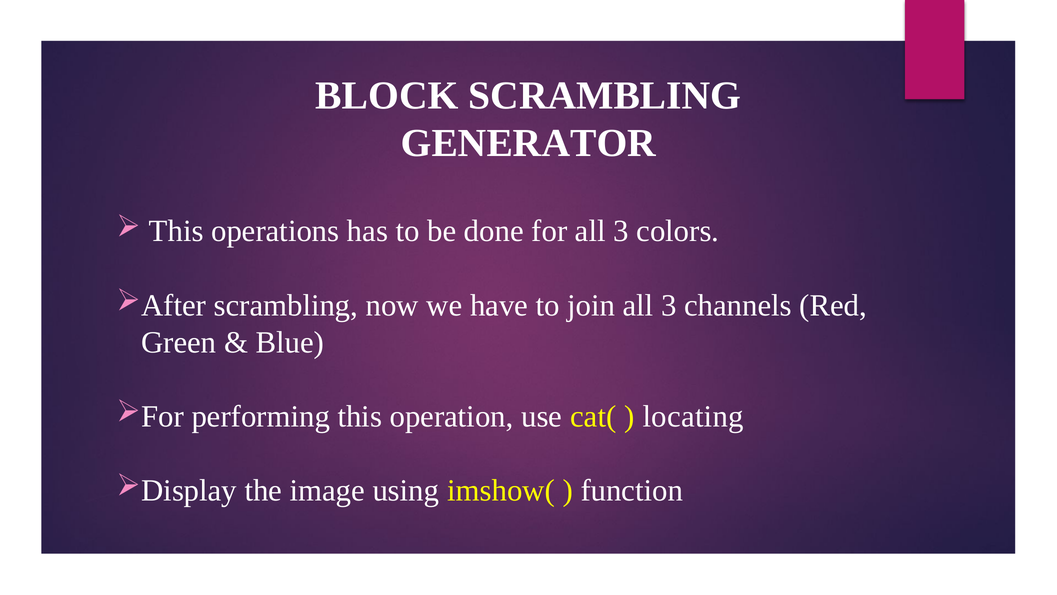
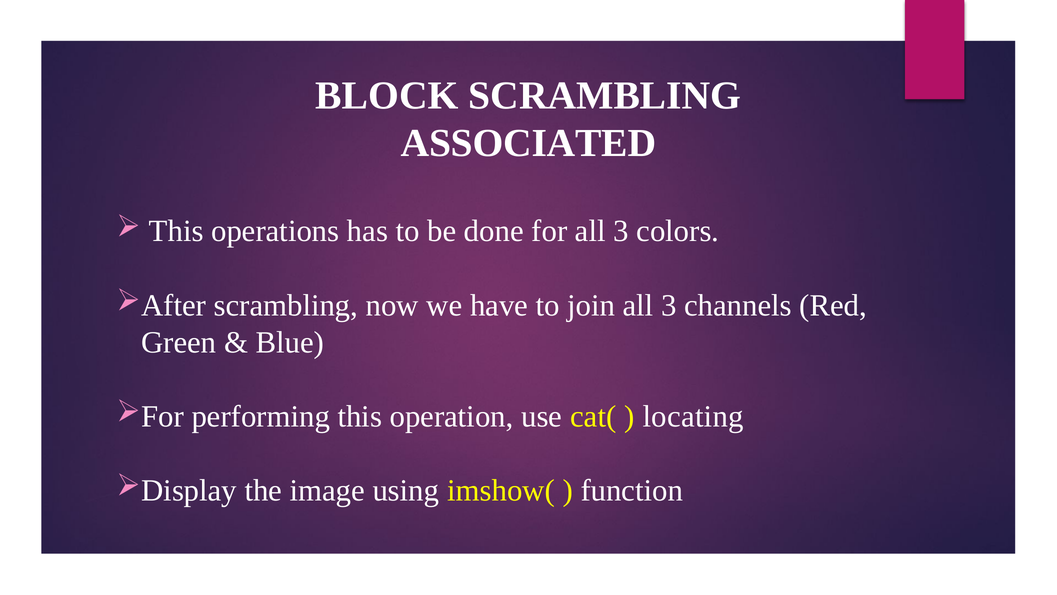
GENERATOR: GENERATOR -> ASSOCIATED (529, 143)
